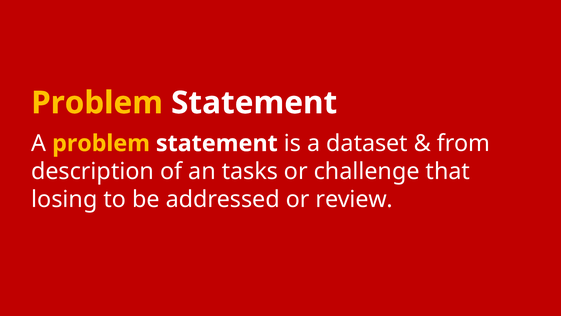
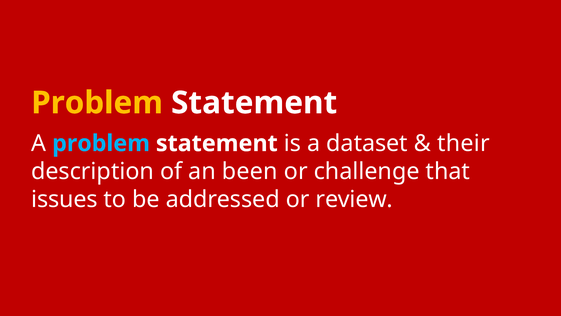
problem colour: yellow -> light blue (101, 143)
from: from -> their (463, 143)
tasks: tasks -> been (250, 171)
losing: losing -> issues (64, 199)
